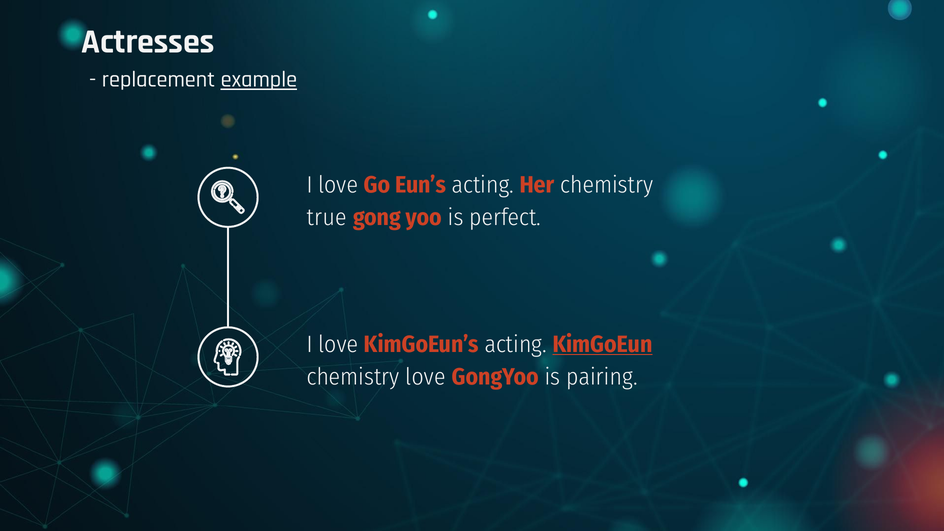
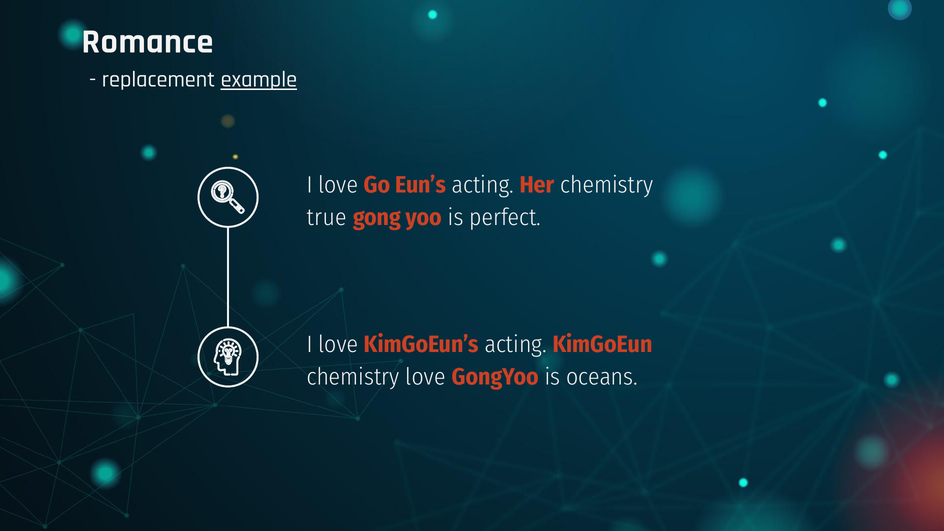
Actresses: Actresses -> Romance (148, 41)
KimGoEun underline: present -> none (603, 344)
pairing: pairing -> oceans (602, 377)
